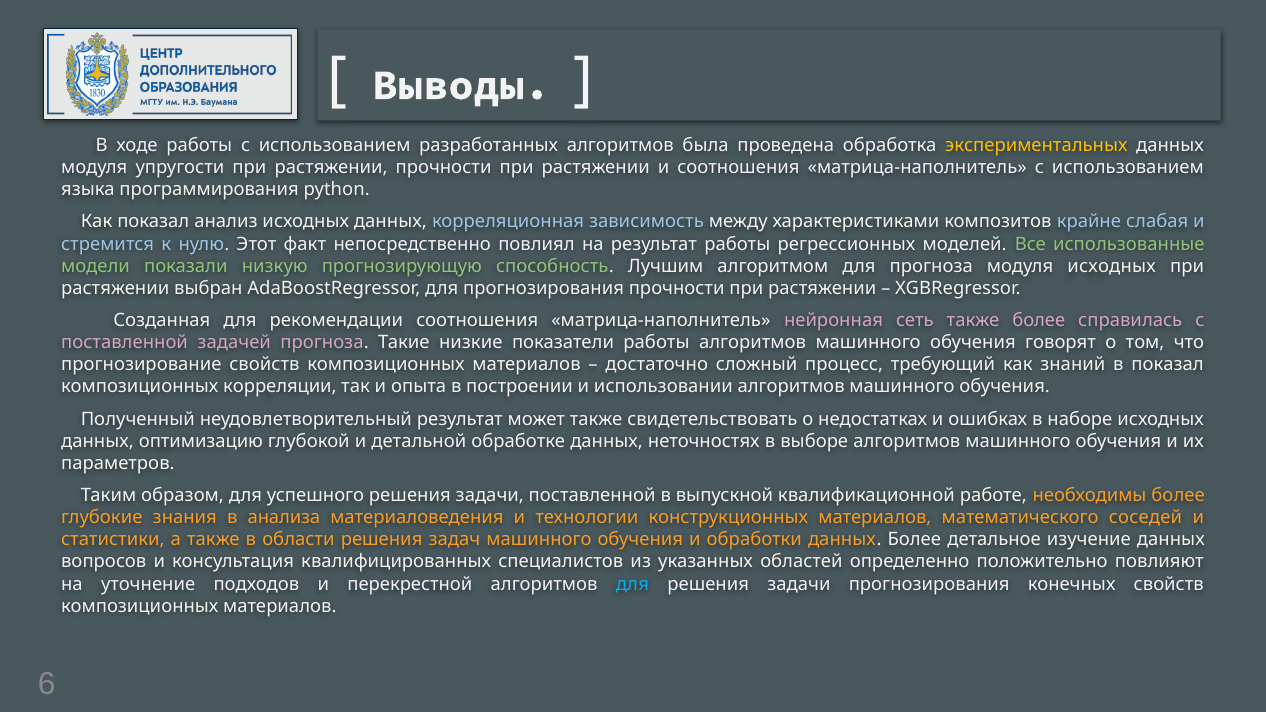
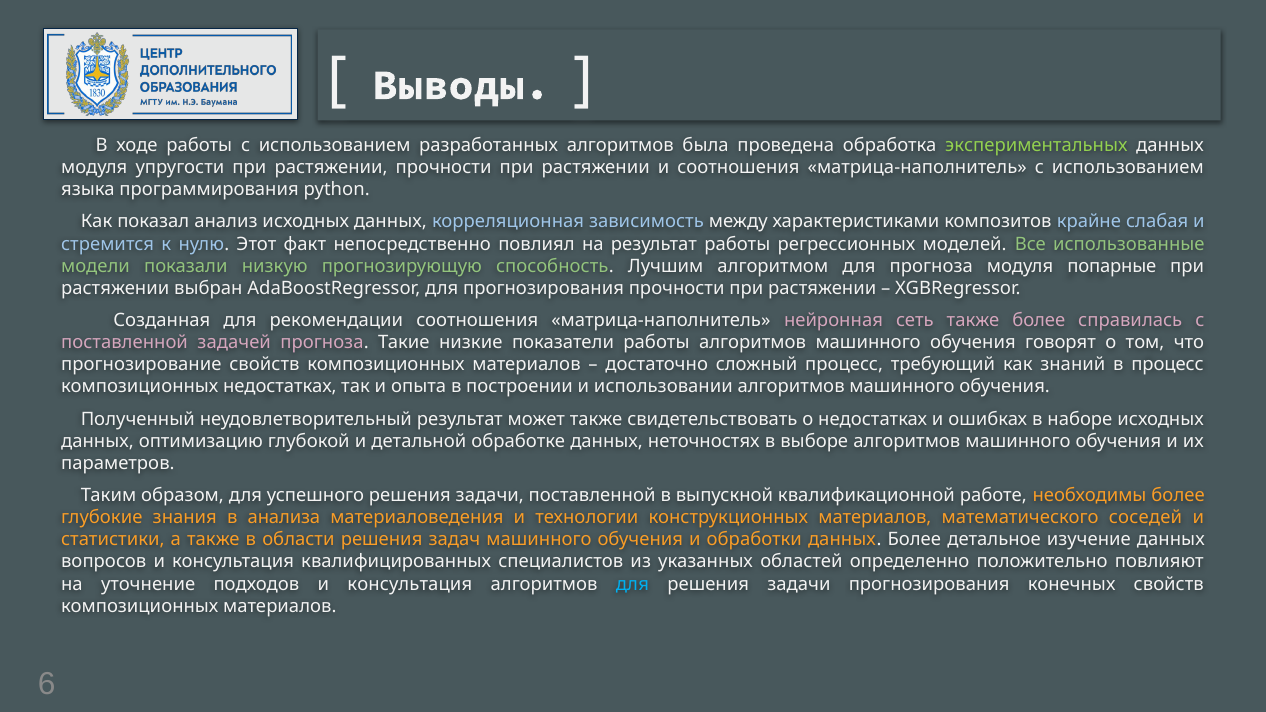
экспериментальных colour: yellow -> light green (1036, 145)
модуля исходных: исходных -> попарные (1112, 266)
в показал: показал -> процесс (1168, 365)
композиционных корреляции: корреляции -> недостатках (280, 387)
подходов и перекрестной: перекрестной -> консультация (410, 584)
